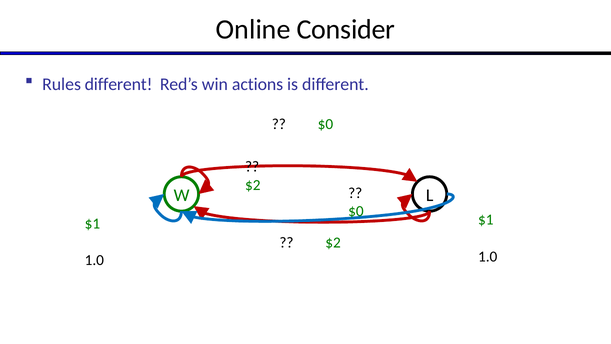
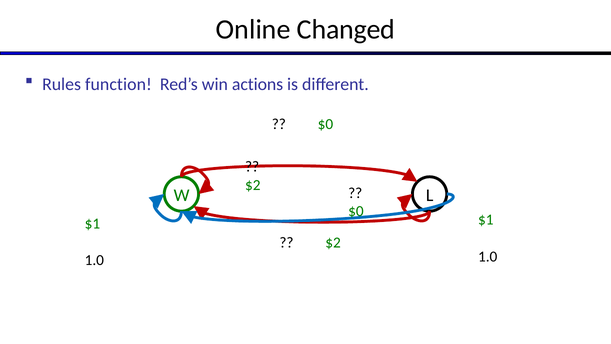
Consider: Consider -> Changed (346, 29)
Rules different: different -> function (118, 84)
